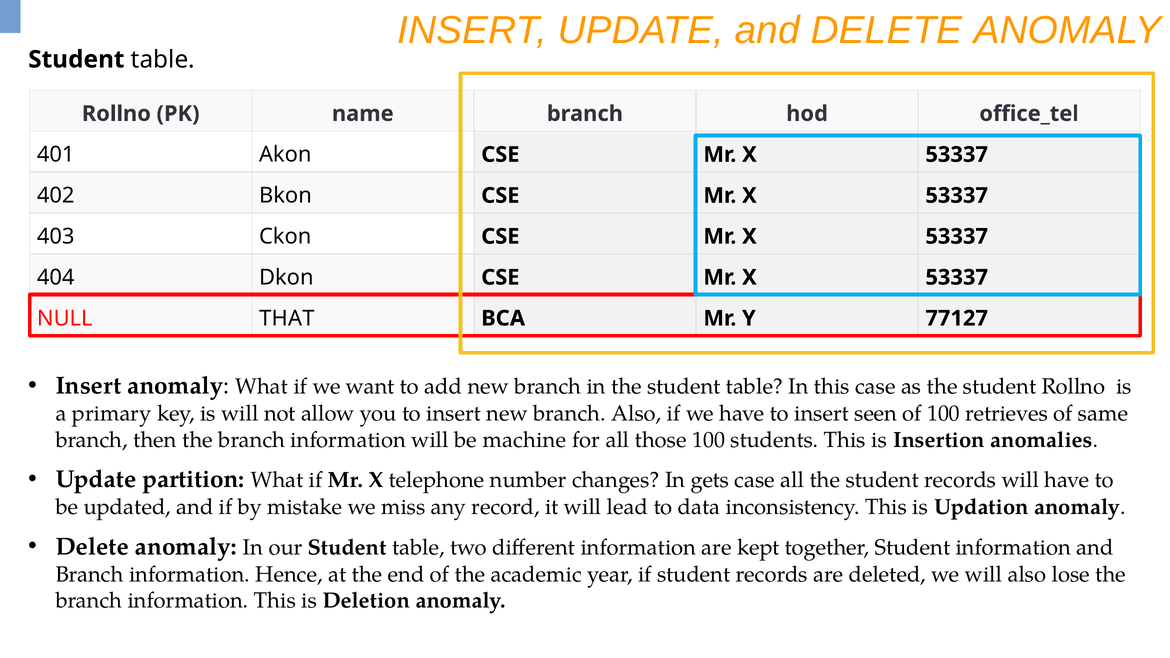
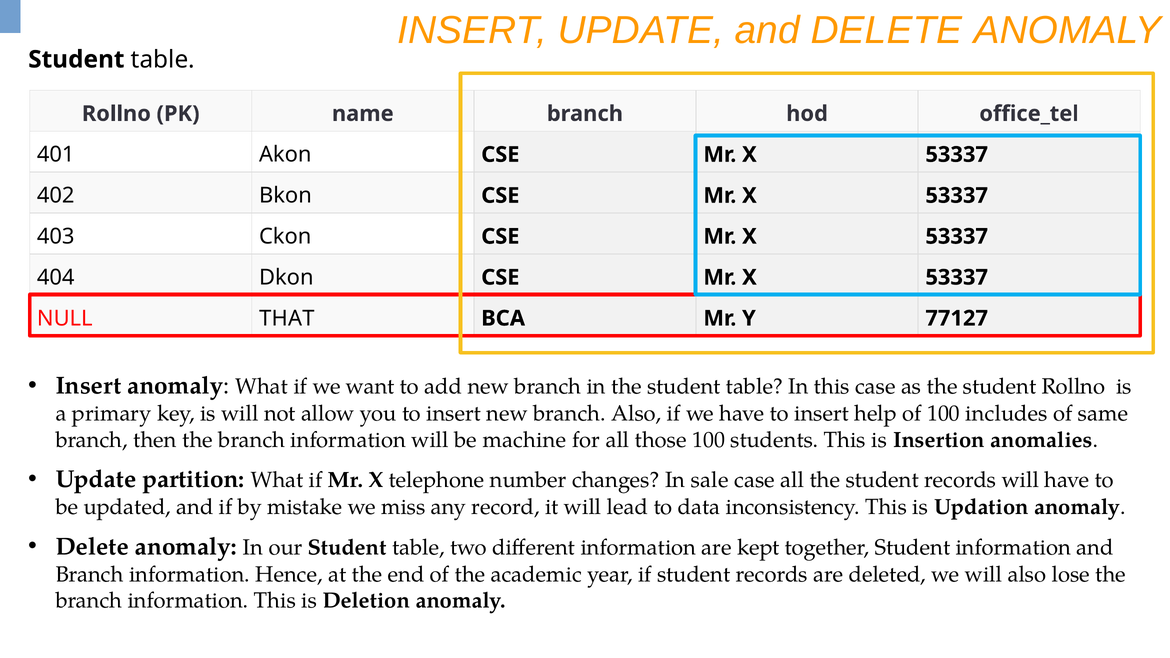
seen: seen -> help (876, 414)
retrieves: retrieves -> includes (1007, 414)
gets: gets -> sale (710, 480)
